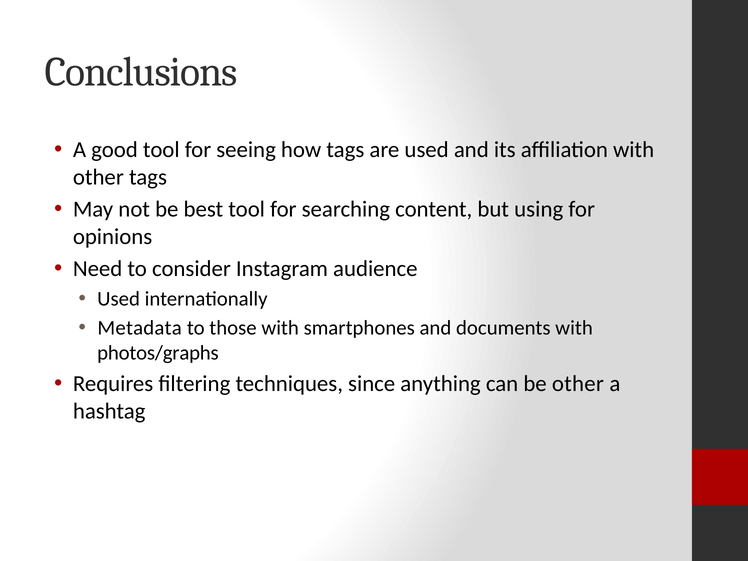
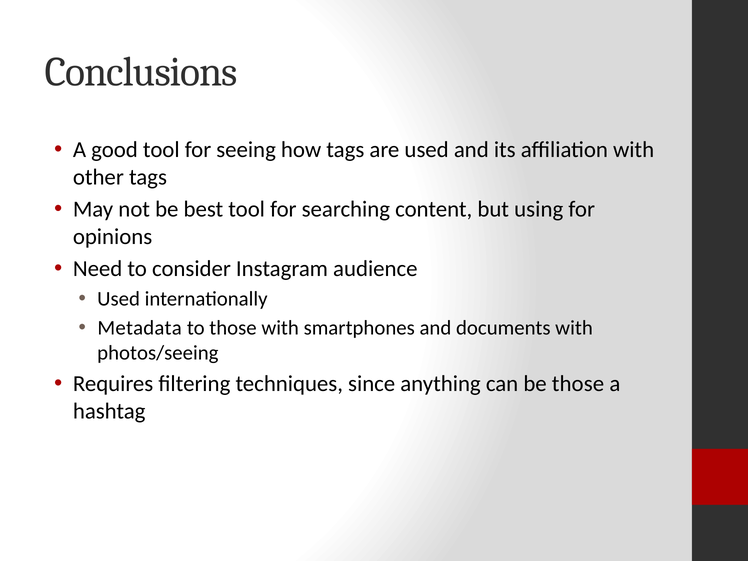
photos/graphs: photos/graphs -> photos/seeing (158, 353)
be other: other -> those (578, 384)
